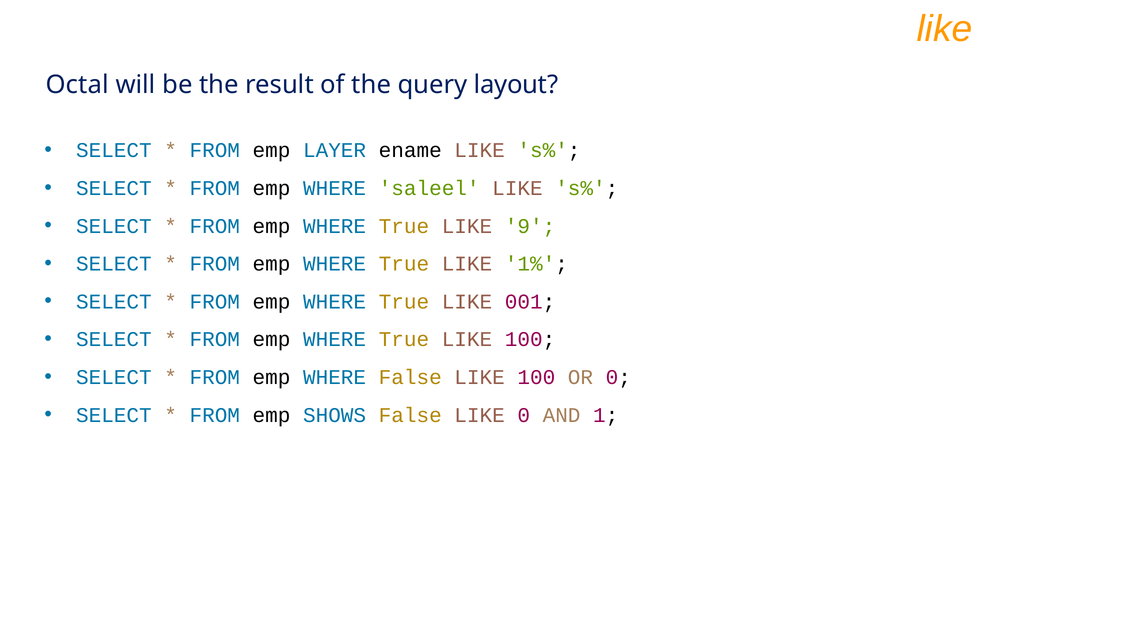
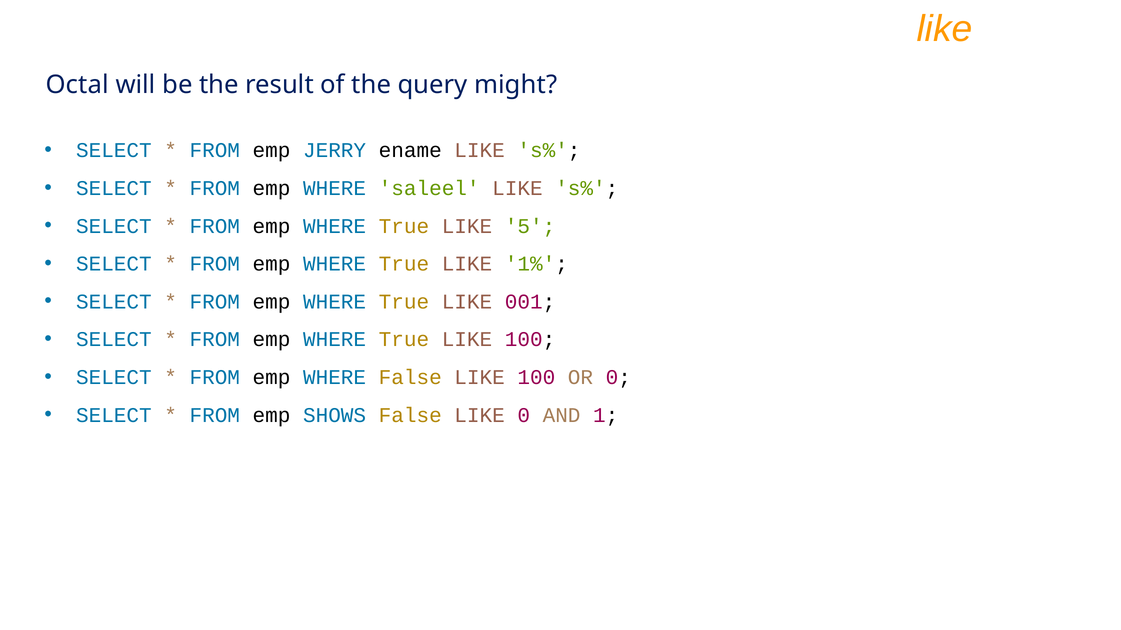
layout: layout -> might (516, 85)
LAYER: LAYER -> JERRY (335, 151)
9: 9 -> 5 (530, 226)
